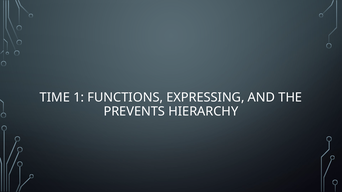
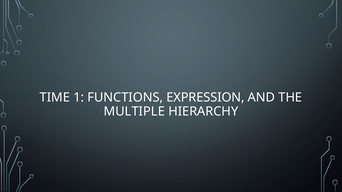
EXPRESSING: EXPRESSING -> EXPRESSION (205, 98)
PREVENTS: PREVENTS -> MULTIPLE (134, 112)
